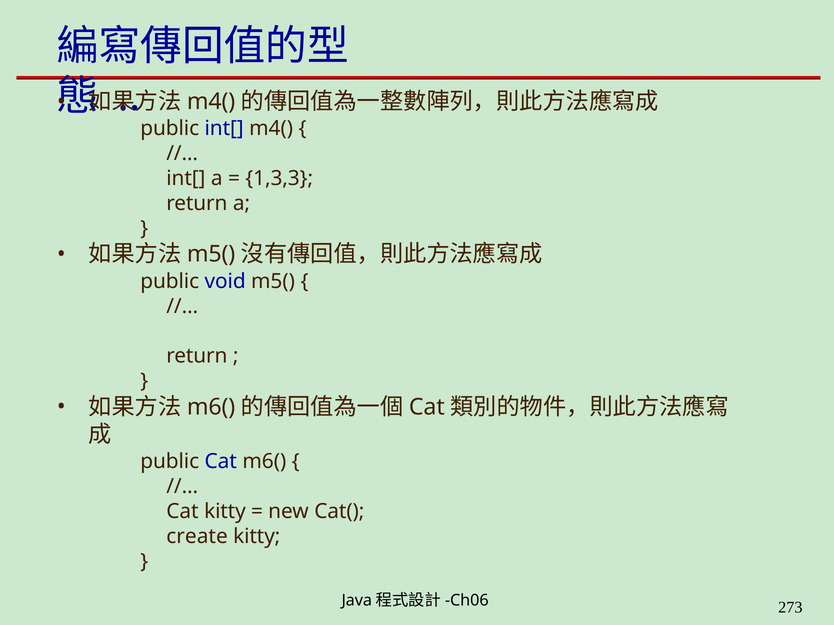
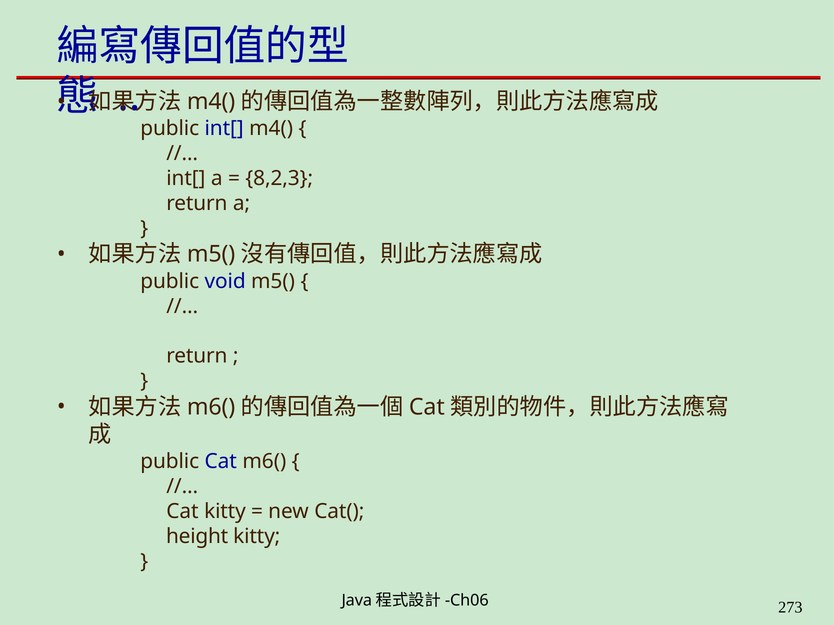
1,3,3: 1,3,3 -> 8,2,3 (279, 179)
create: create -> height (197, 537)
